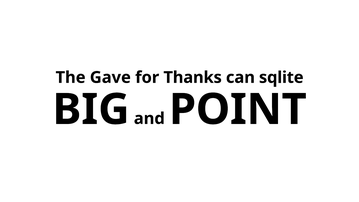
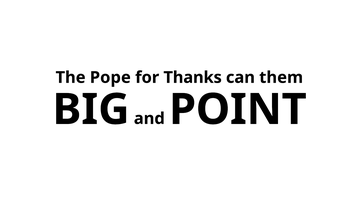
Gave: Gave -> Pope (110, 77)
sqlite: sqlite -> them (281, 77)
